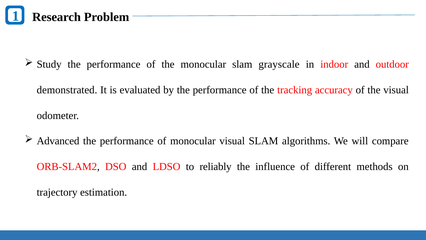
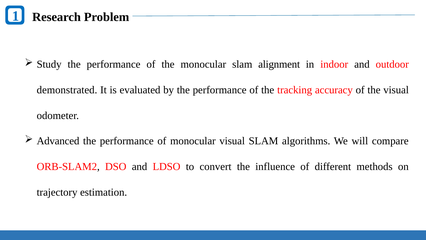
grayscale: grayscale -> alignment (279, 64)
reliably: reliably -> convert (216, 166)
